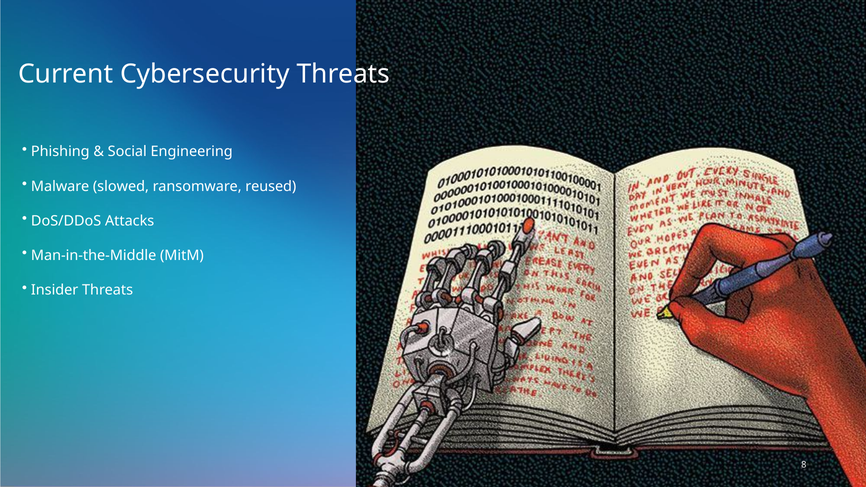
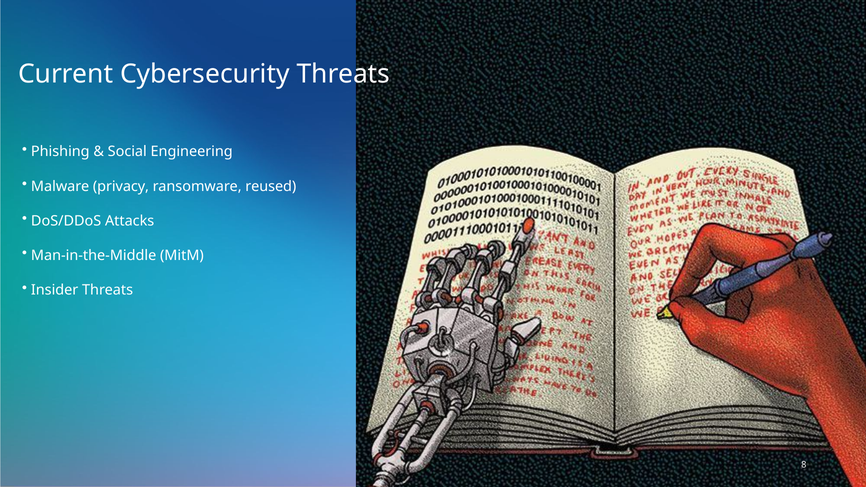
slowed: slowed -> privacy (121, 186)
